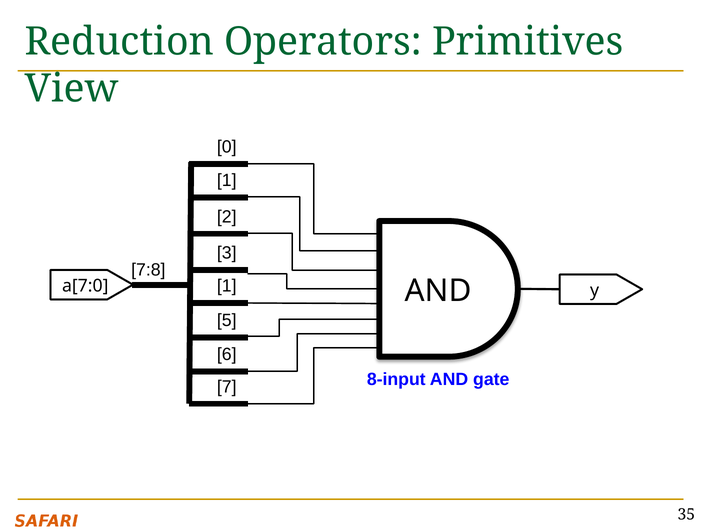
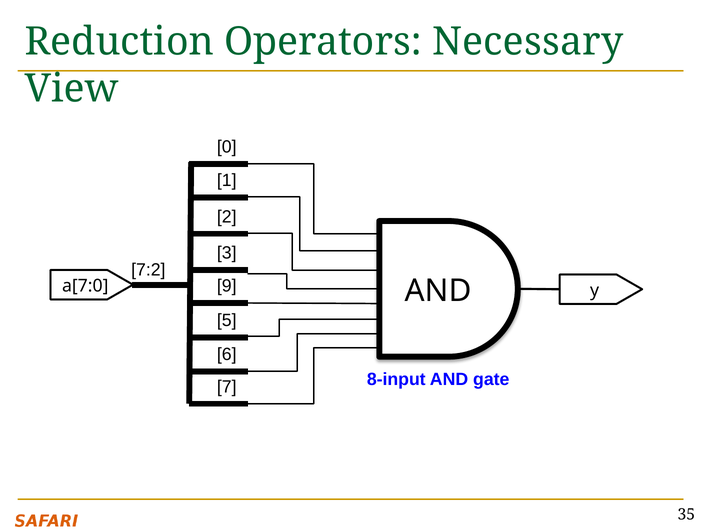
Primitives: Primitives -> Necessary (528, 42)
7:8: 7:8 -> 7:2 (148, 269)
1: 1 -> 9 (227, 286)
